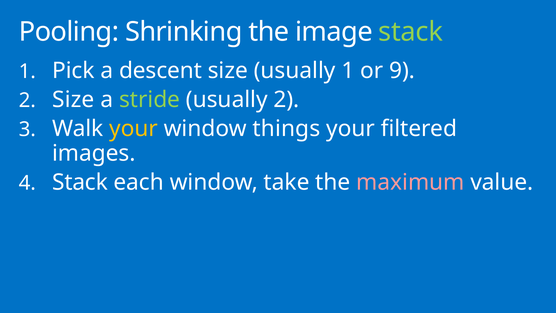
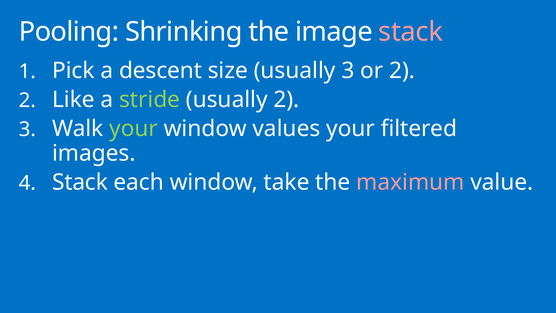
stack colour: light green -> pink (411, 32)
usually 1: 1 -> 3 (348, 70)
or 9: 9 -> 2 (402, 70)
2 Size: Size -> Like (73, 100)
your colour: yellow -> light green (134, 129)
things: things -> values (286, 129)
